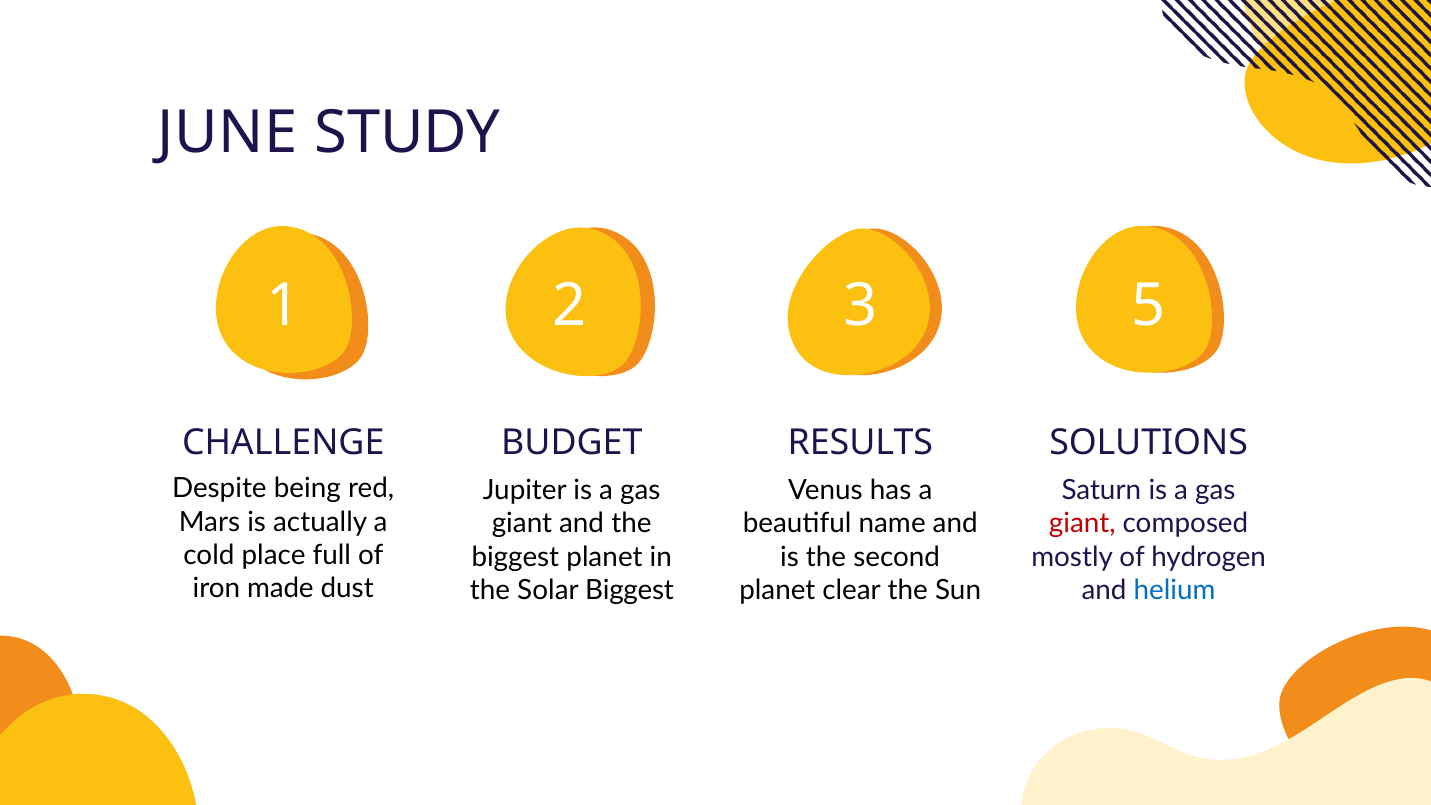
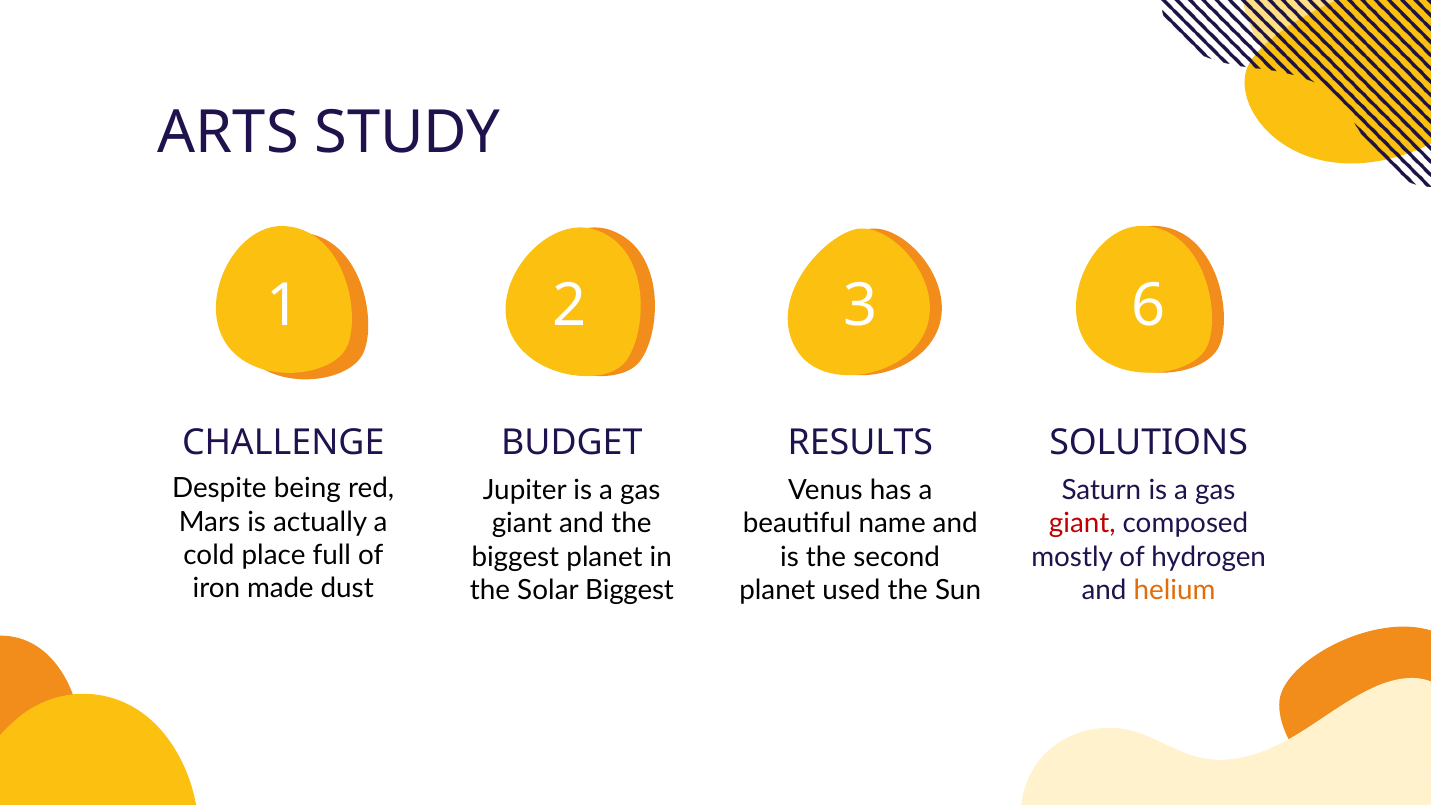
JUNE: JUNE -> ARTS (228, 133)
5: 5 -> 6 (1149, 306)
clear: clear -> used (851, 590)
helium colour: blue -> orange (1175, 590)
